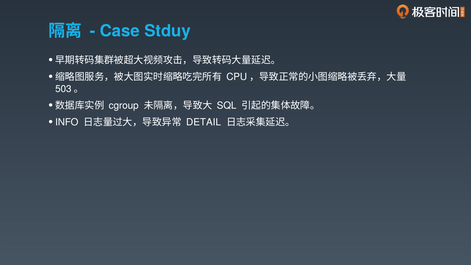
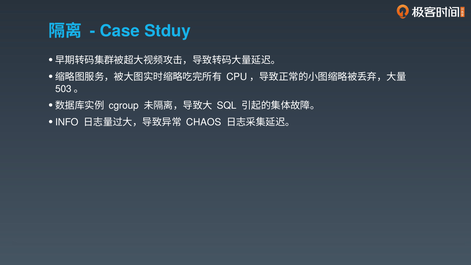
DETAIL: DETAIL -> CHAOS (204, 122)
